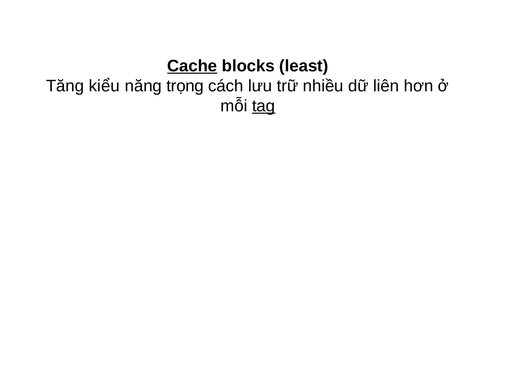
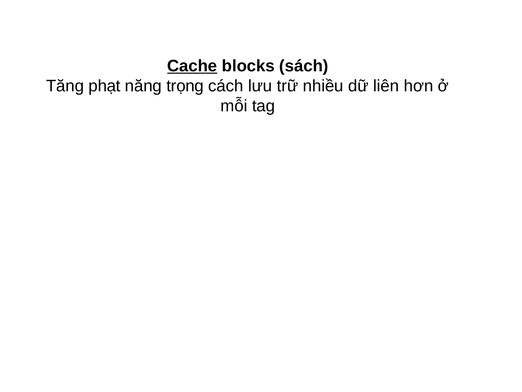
least: least -> sách (304, 66)
kiểu: kiểu -> phạt (105, 86)
tag underline: present -> none (264, 106)
